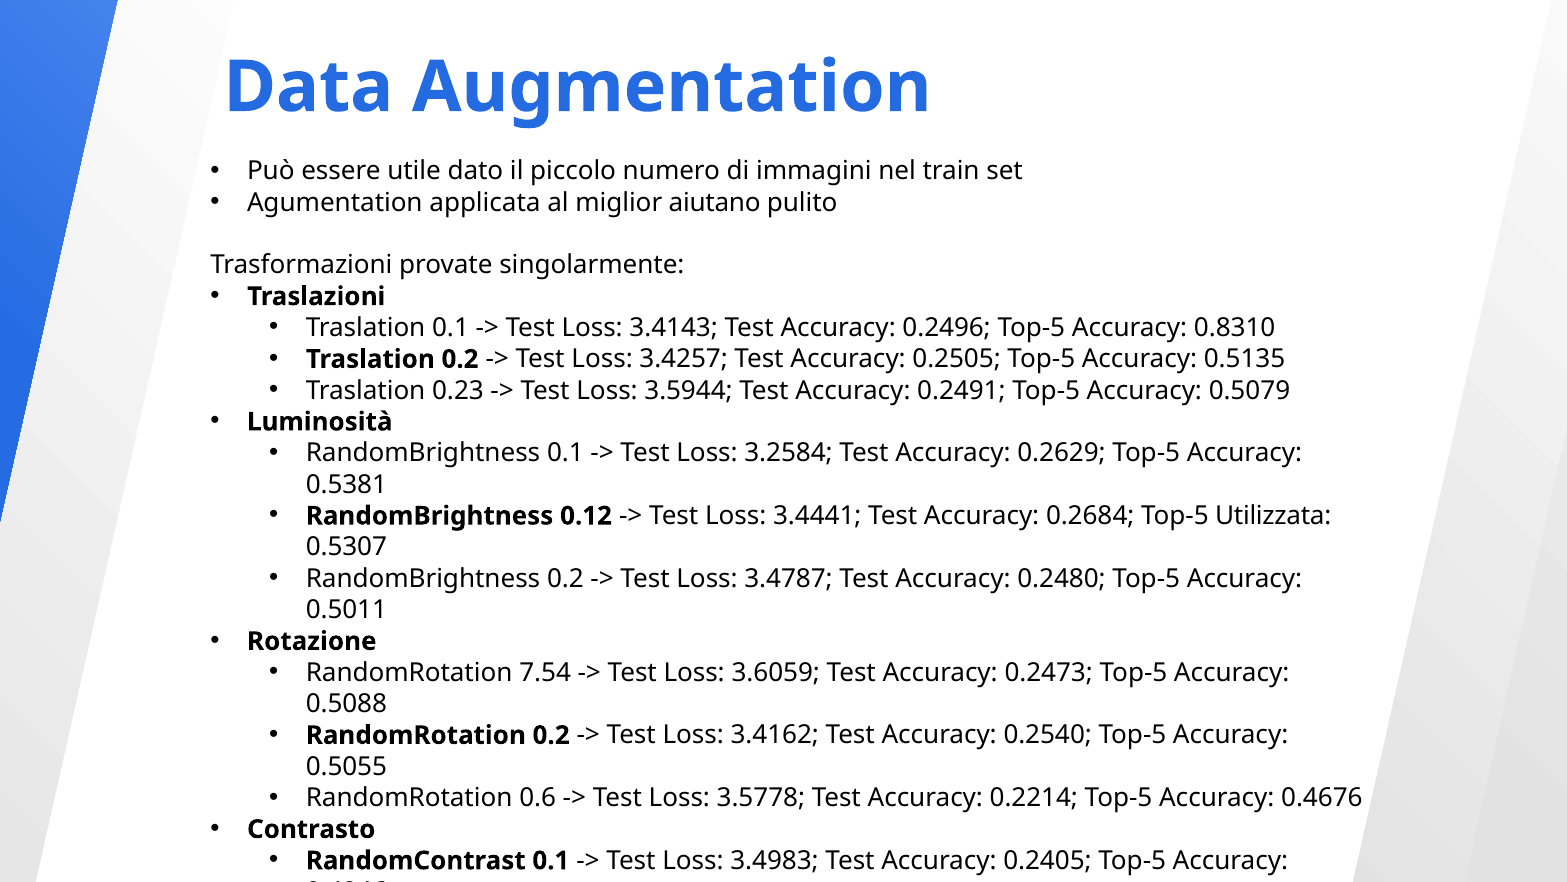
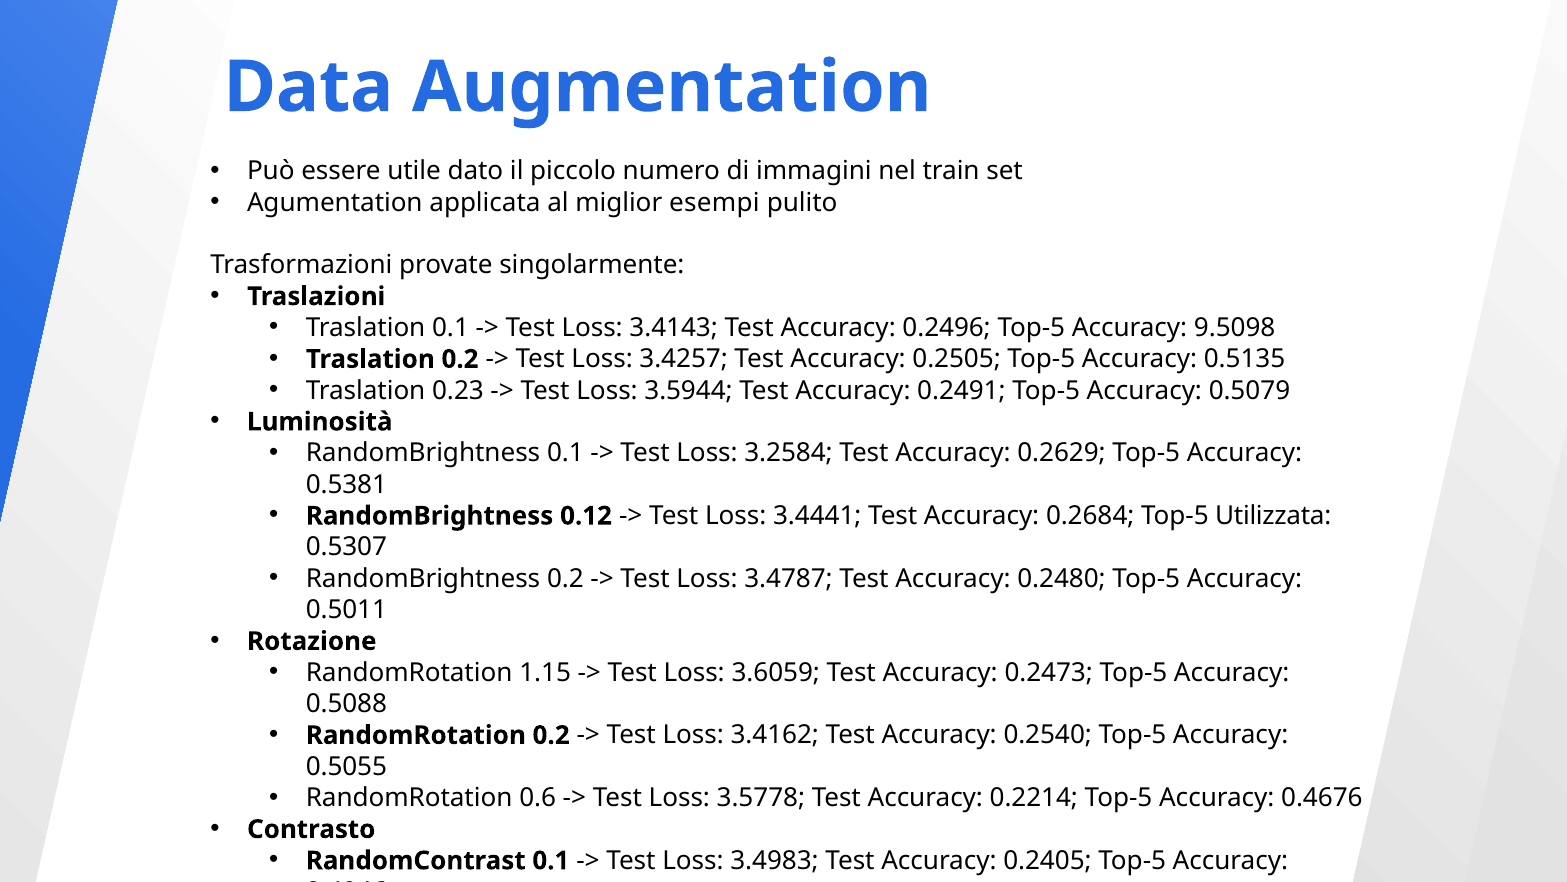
aiutano: aiutano -> esempi (714, 202)
0.8310: 0.8310 -> 9.5098 (1235, 328)
7.54: 7.54 -> 1.15 (545, 672)
